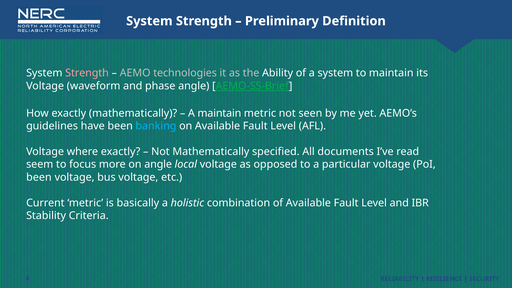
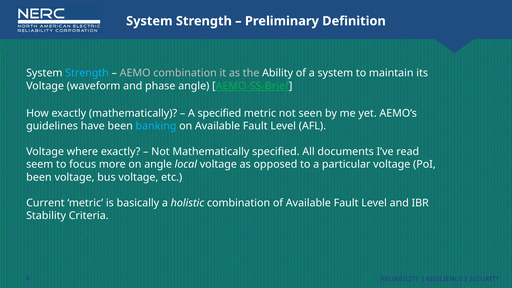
Strength colour: pink -> light blue (87, 73)
AEMO technologies: technologies -> combination (185, 73)
A maintain: maintain -> specified (219, 113)
